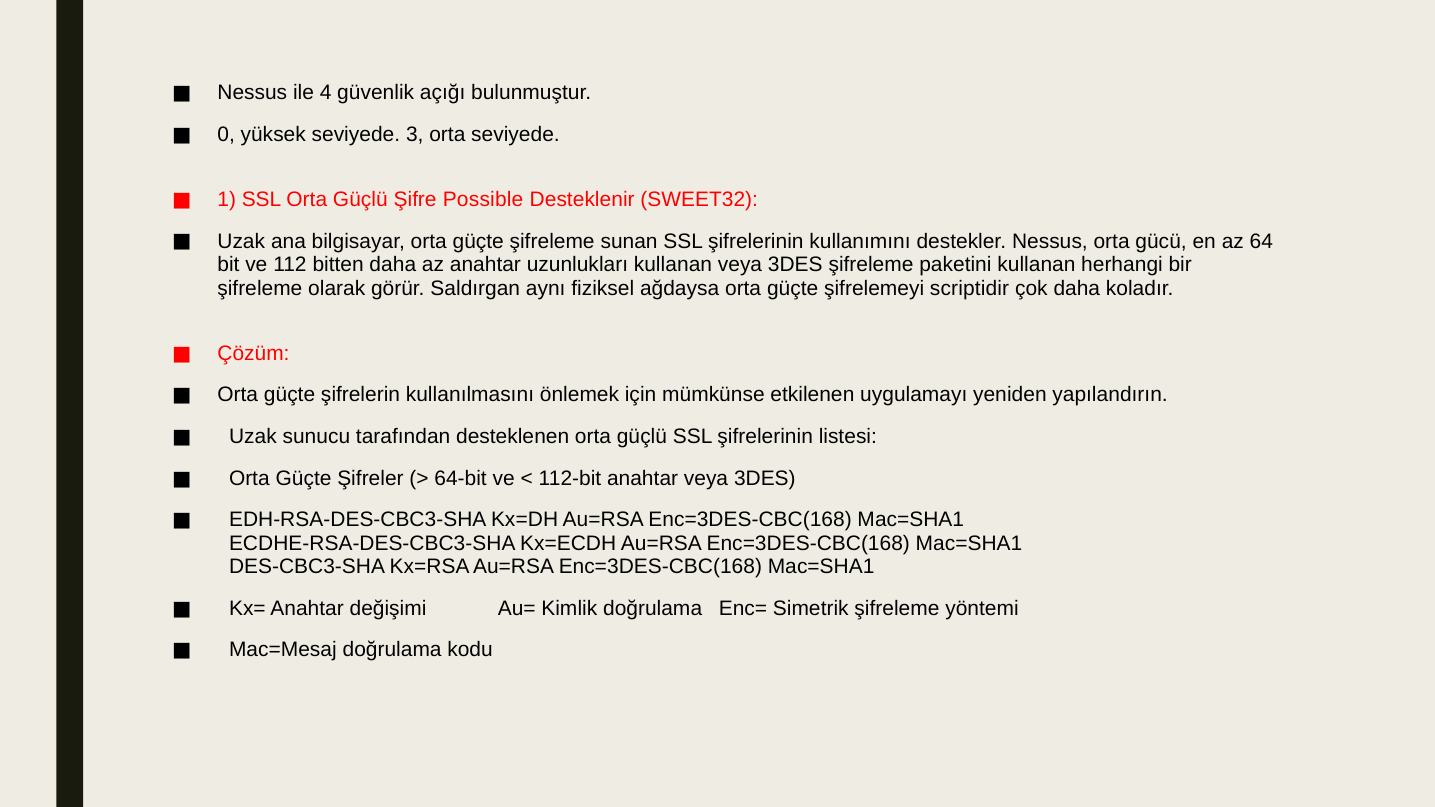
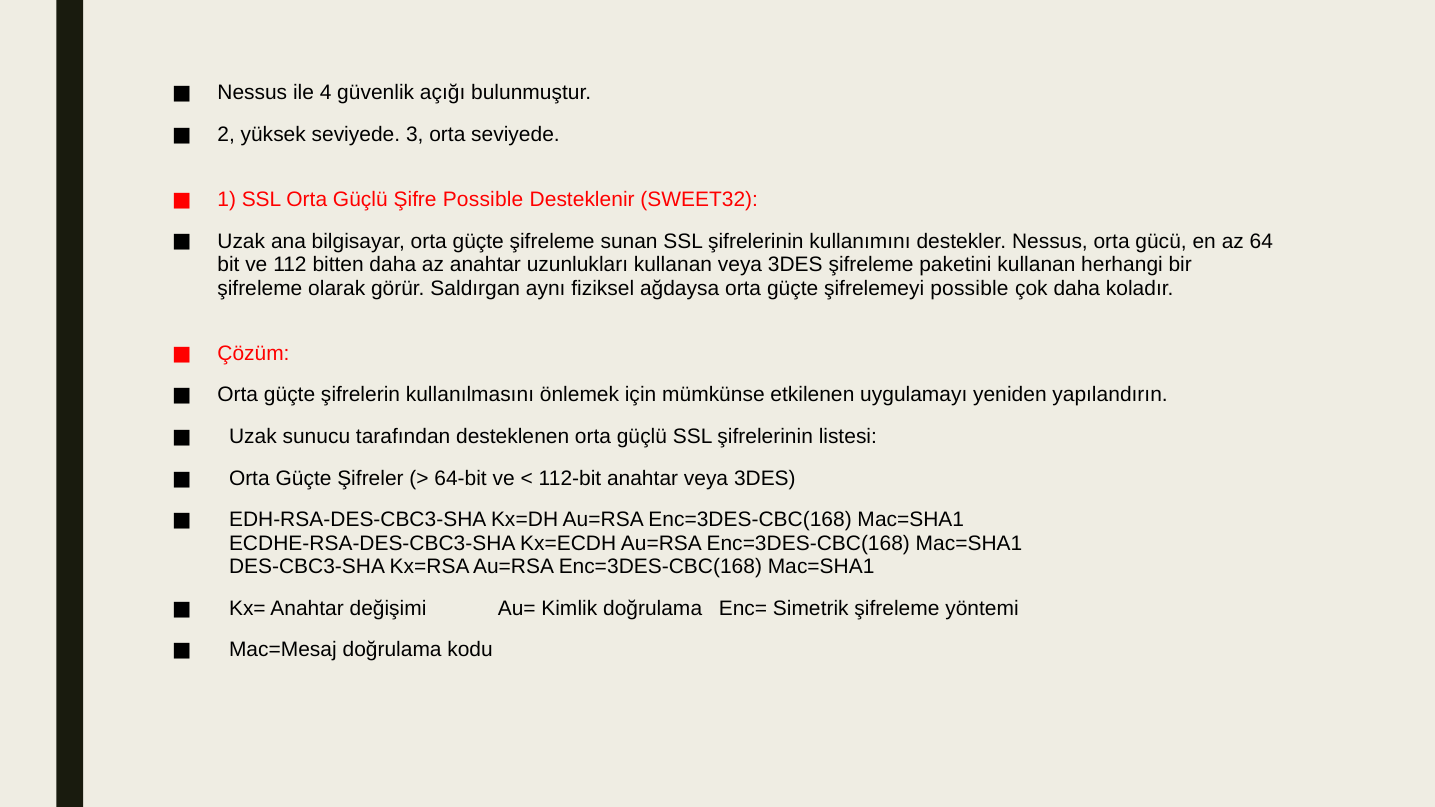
0: 0 -> 2 (226, 134)
şifrelemeyi scriptidir: scriptidir -> possible (969, 288)
